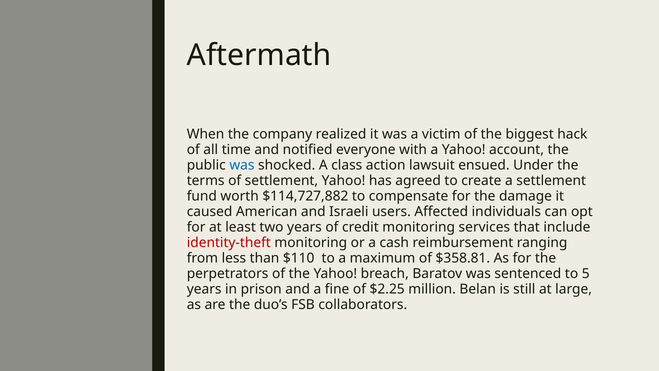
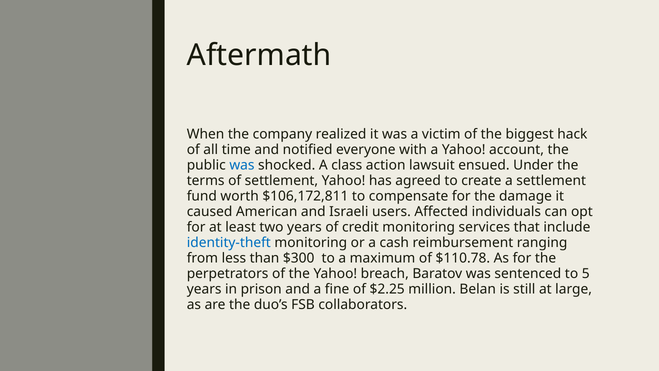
$114,727,882: $114,727,882 -> $106,172,811 (305, 196)
identity-theft colour: red -> blue (229, 242)
$110: $110 -> $300 (299, 258)
$358.81: $358.81 -> $110.78 (463, 258)
